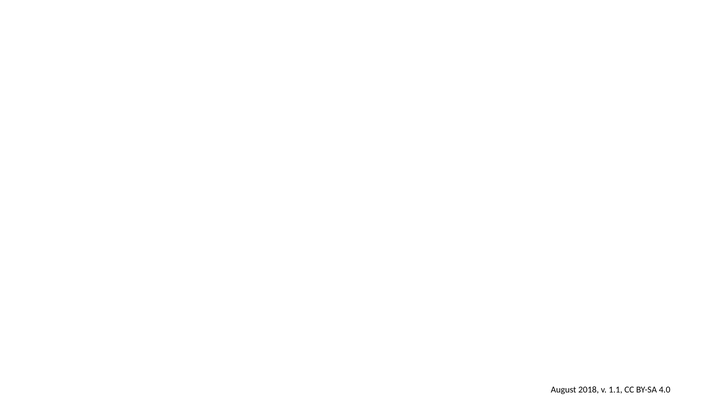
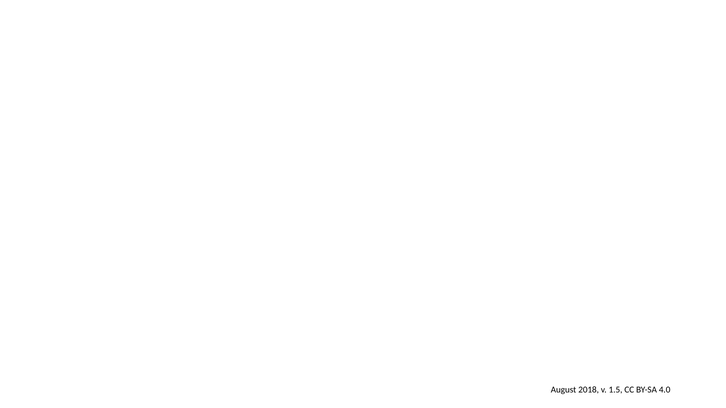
1.1: 1.1 -> 1.5 (616, 390)
